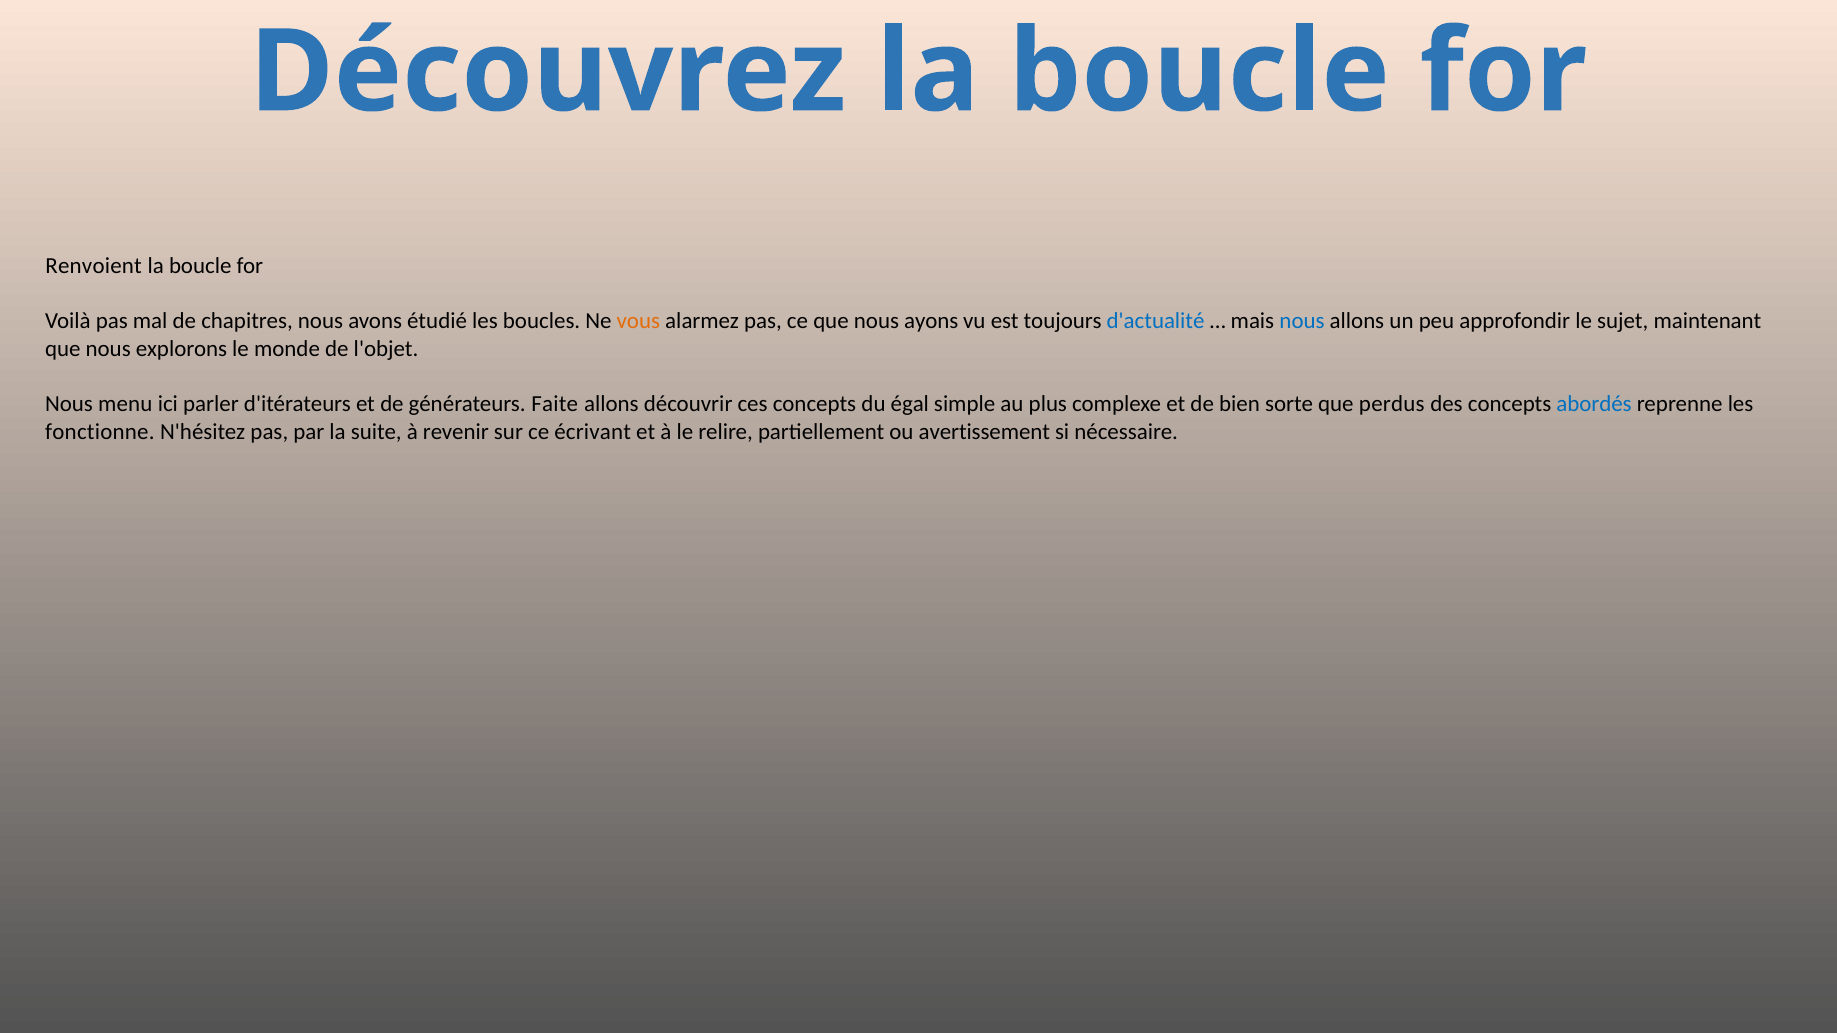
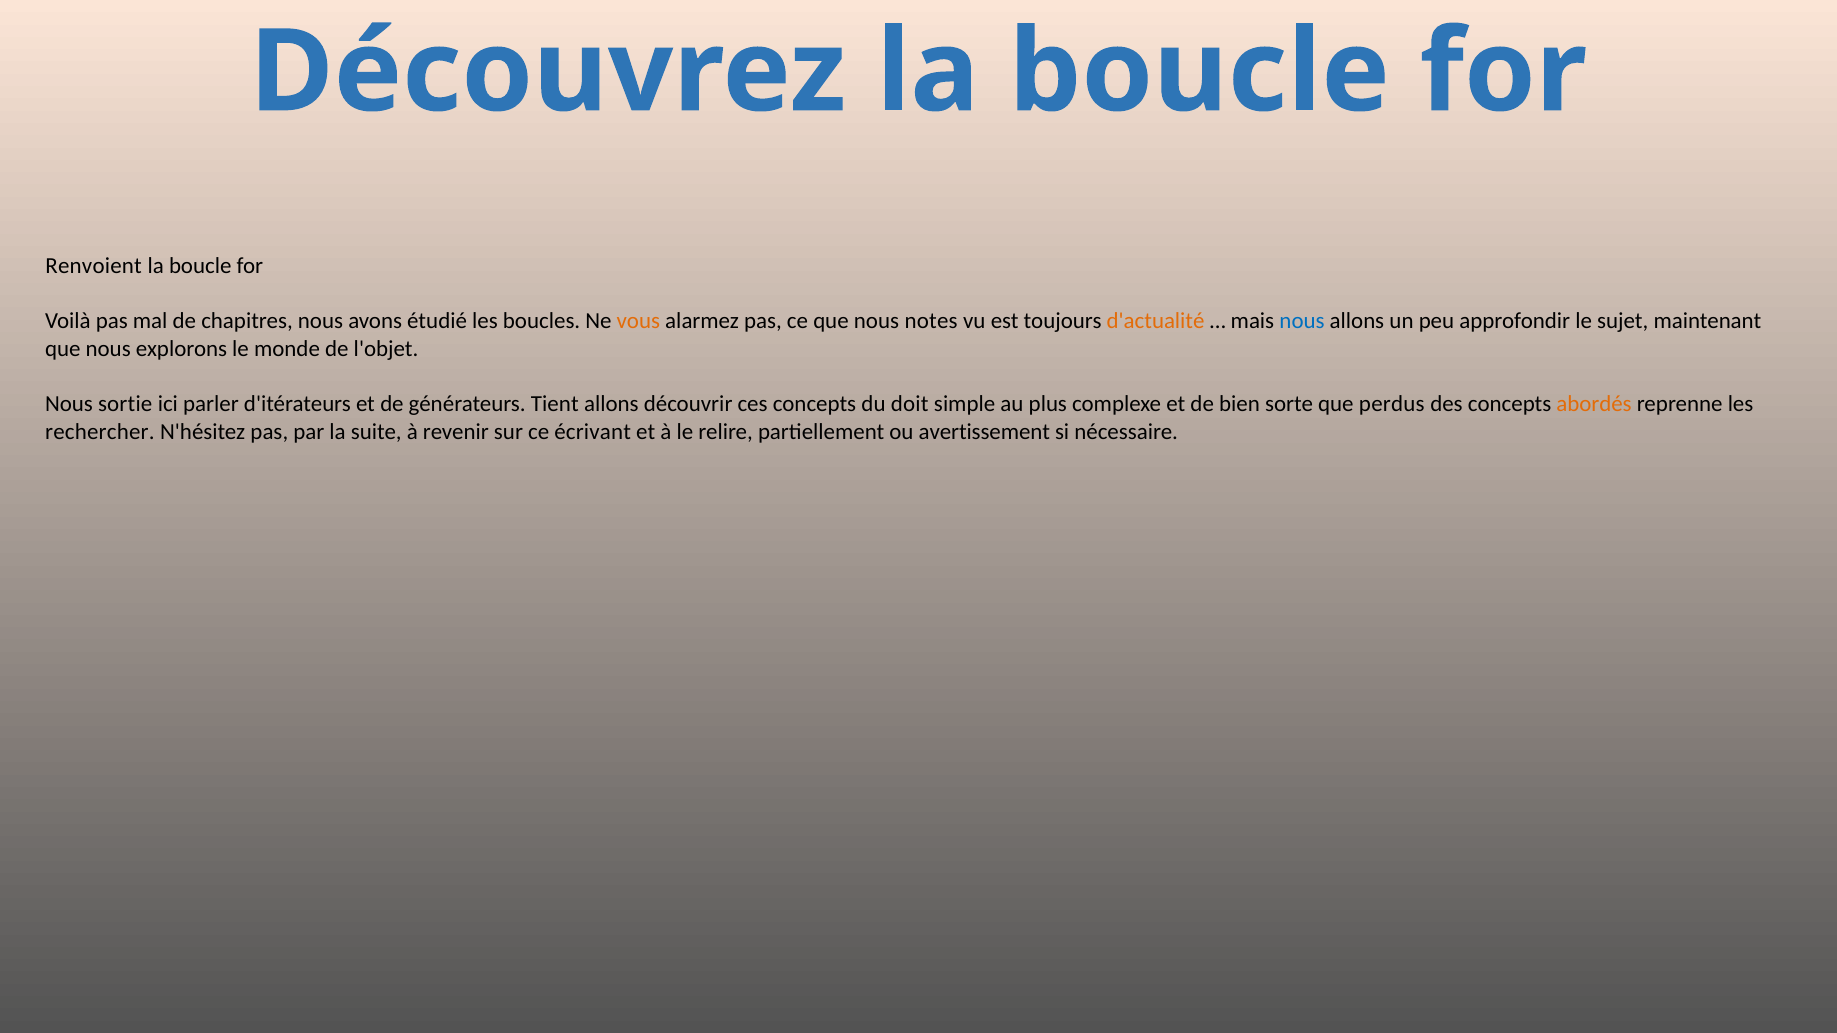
ayons: ayons -> notes (931, 321)
d'actualité colour: blue -> orange (1156, 321)
menu: menu -> sortie (125, 404)
Faite: Faite -> Tient (555, 404)
égal: égal -> doit (910, 404)
abordés colour: blue -> orange (1594, 404)
fonctionne: fonctionne -> rechercher (100, 432)
